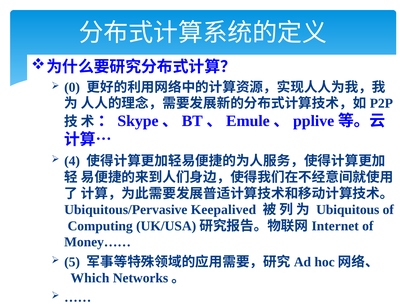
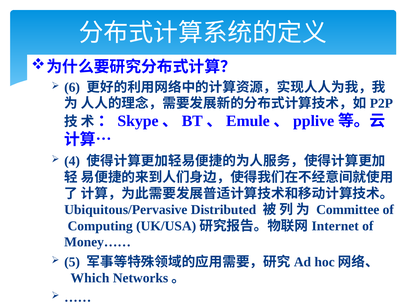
0: 0 -> 6 (72, 87)
Keepalived: Keepalived -> Distributed (224, 209)
Ubiquitous: Ubiquitous -> Committee (348, 209)
